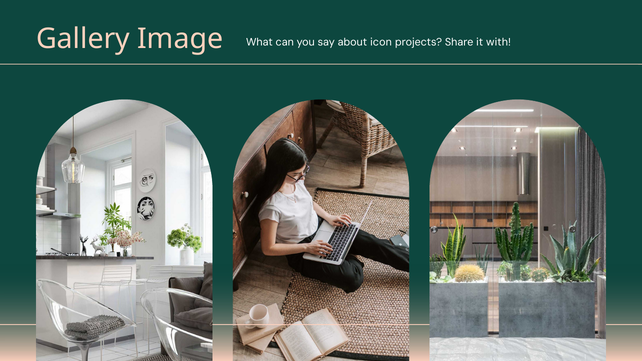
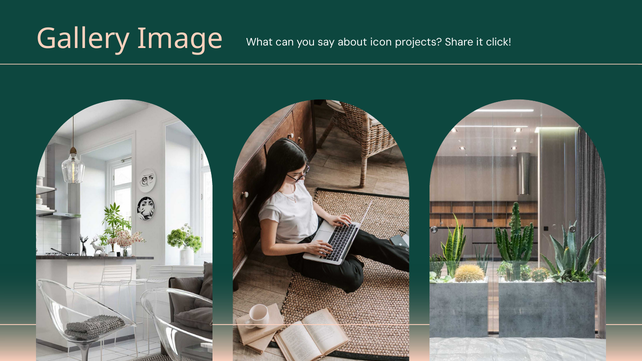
with: with -> click (499, 42)
